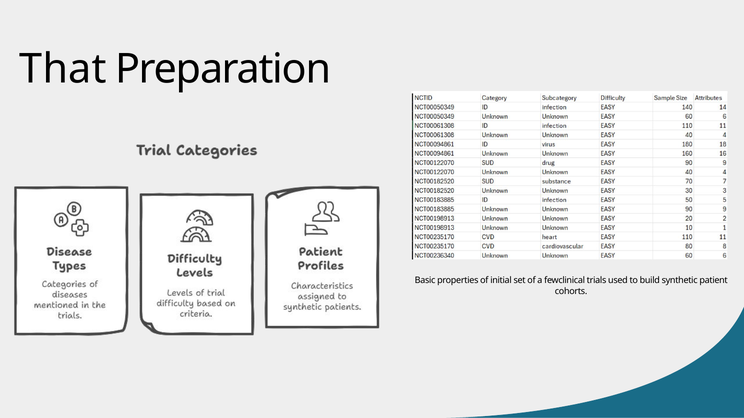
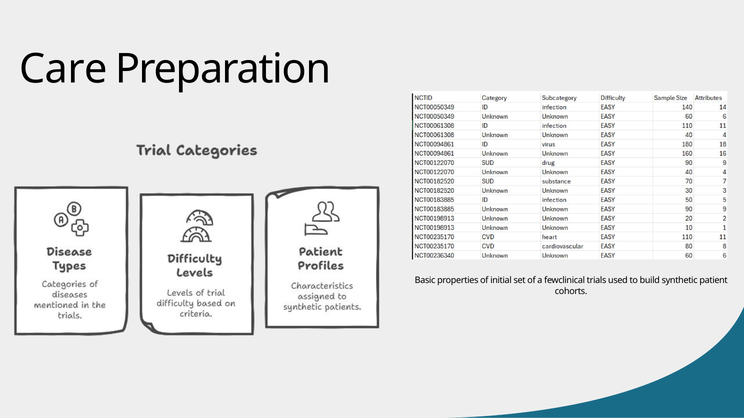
That: That -> Care (63, 69)
